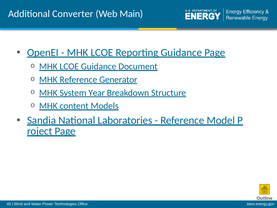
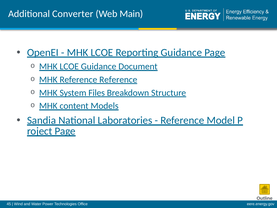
Reference Generator: Generator -> Reference (118, 80)
Year: Year -> Files (97, 93)
